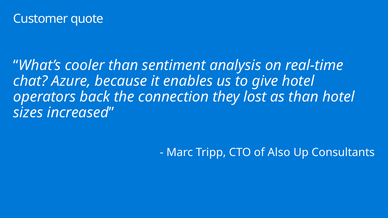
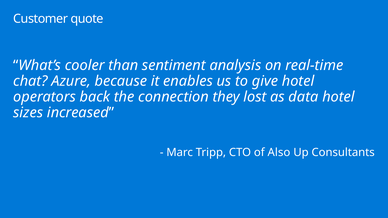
as than: than -> data (303, 97)
